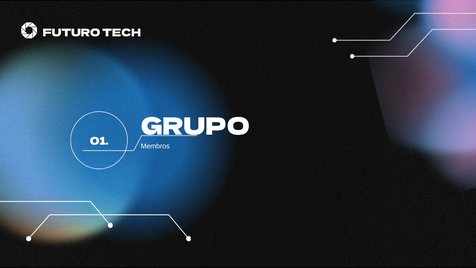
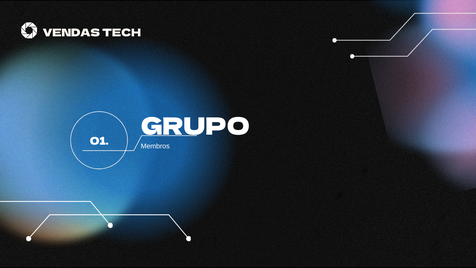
FUTURO: FUTURO -> VENDAS (71, 33)
